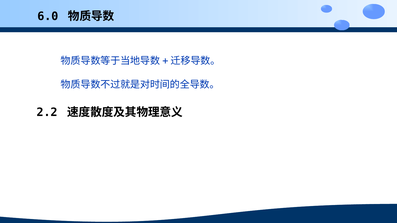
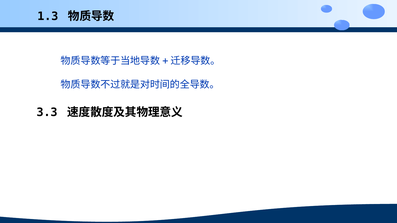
6.0: 6.0 -> 1.3 (48, 16)
2.2: 2.2 -> 3.3 (47, 113)
